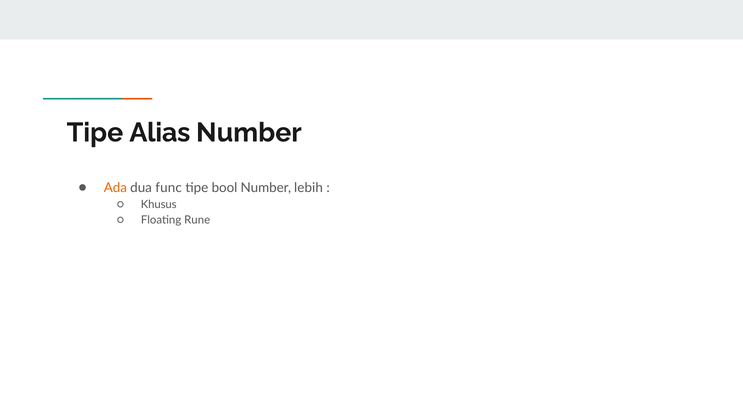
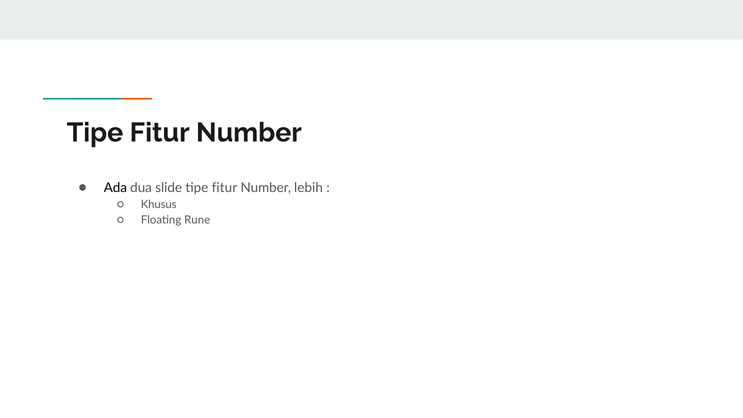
Alias: Alias -> Fitur (160, 133)
Ada colour: orange -> black (115, 188)
func: func -> slide (169, 188)
bool: bool -> fitur (224, 188)
